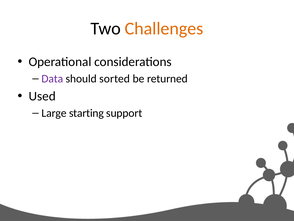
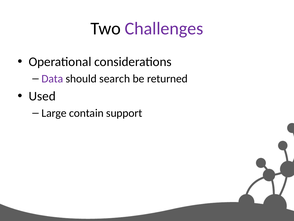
Challenges colour: orange -> purple (164, 28)
sorted: sorted -> search (115, 79)
starting: starting -> contain (86, 113)
